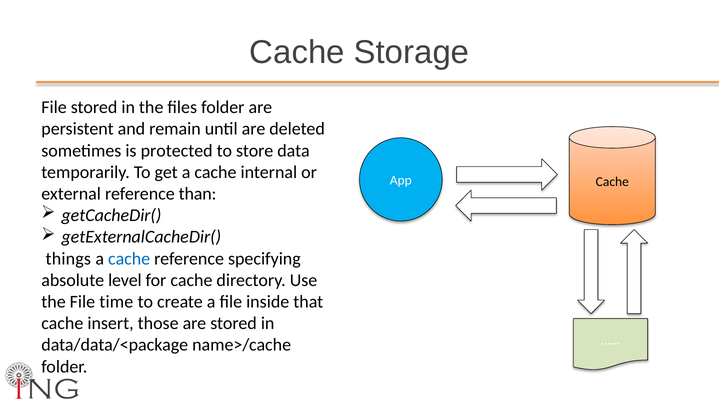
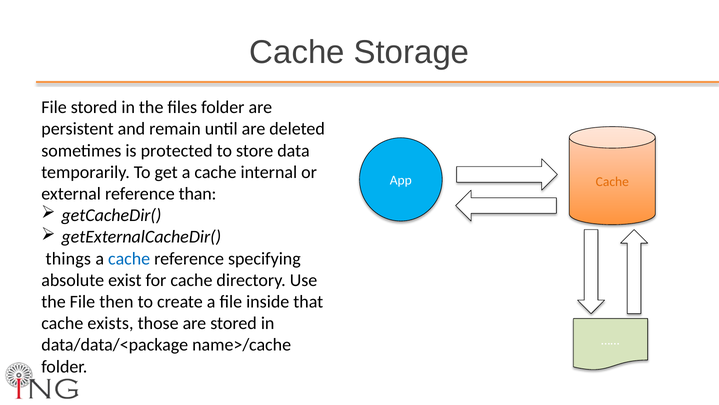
Cache colour: black -> orange (612, 182)
level: level -> exist (125, 280)
time: time -> then (116, 301)
insert: insert -> exists (110, 323)
